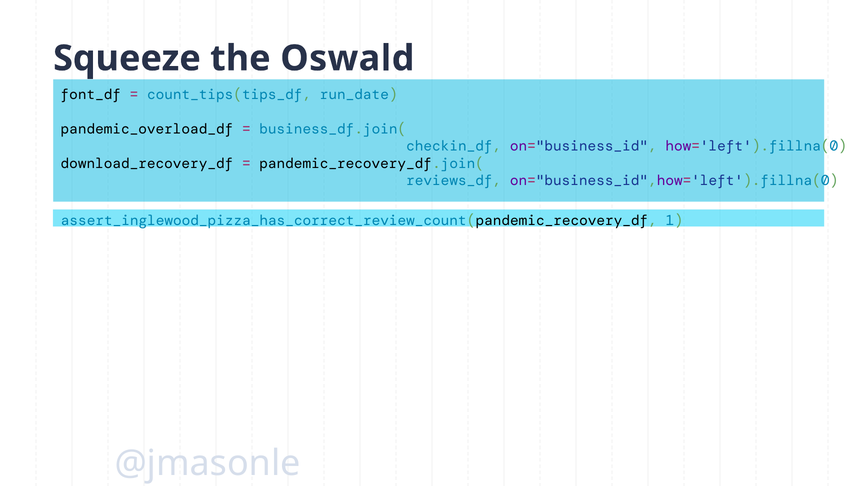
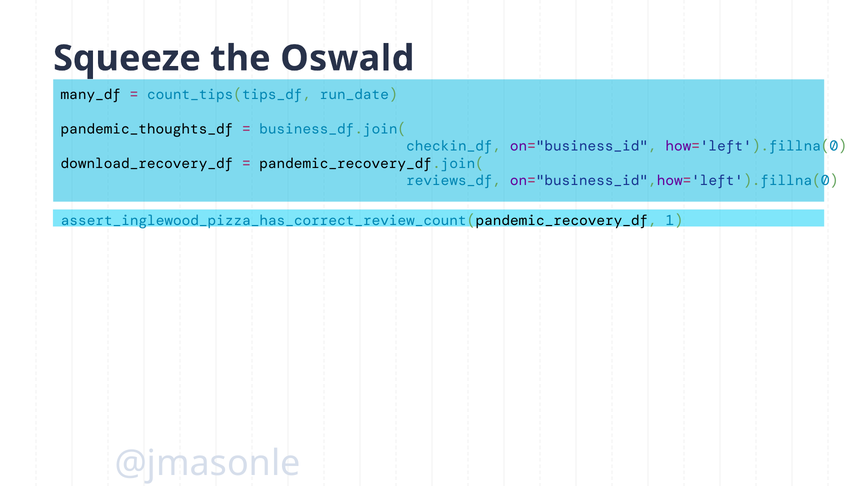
font_df: font_df -> many_df (91, 94)
pandemic_overload_df: pandemic_overload_df -> pandemic_thoughts_df (147, 129)
